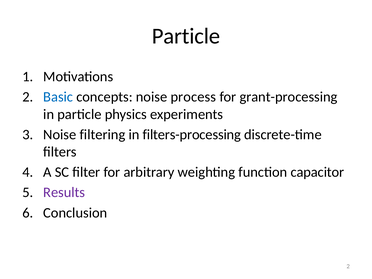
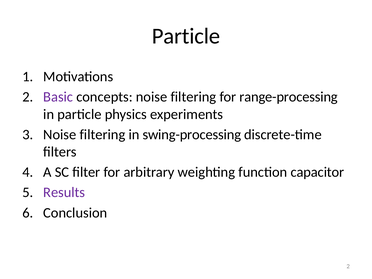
Basic colour: blue -> purple (58, 97)
concepts noise process: process -> filtering (193, 97)
grant-processing: grant-processing -> range-processing (289, 97)
filters-processing: filters-processing -> swing-processing (192, 135)
